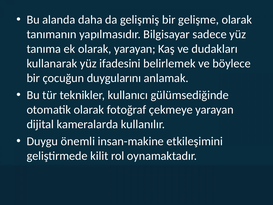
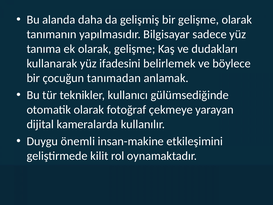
olarak yarayan: yarayan -> gelişme (135, 49)
duygularını: duygularını -> tanımadan (114, 78)
